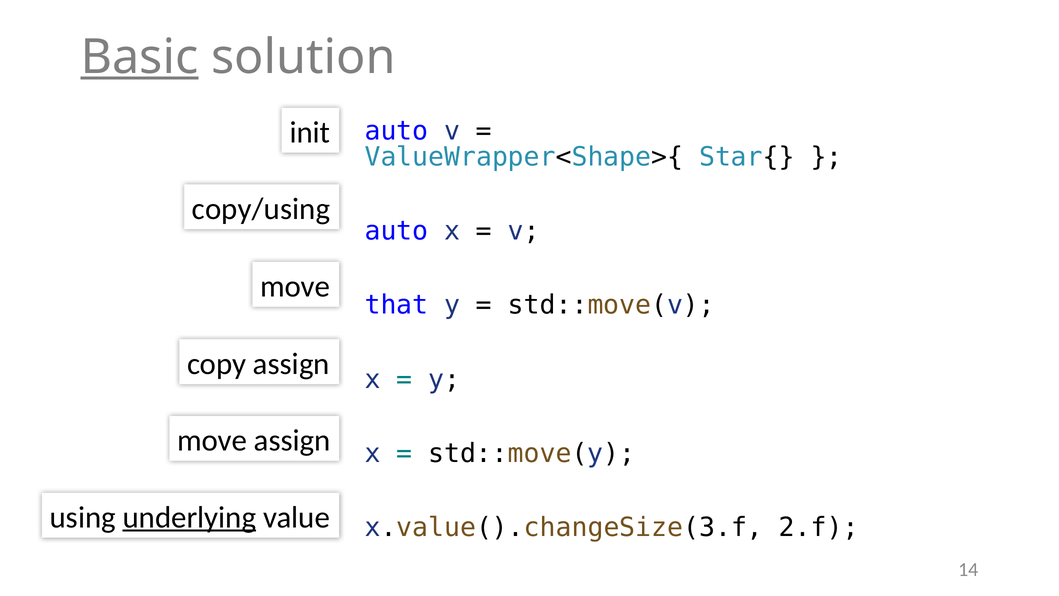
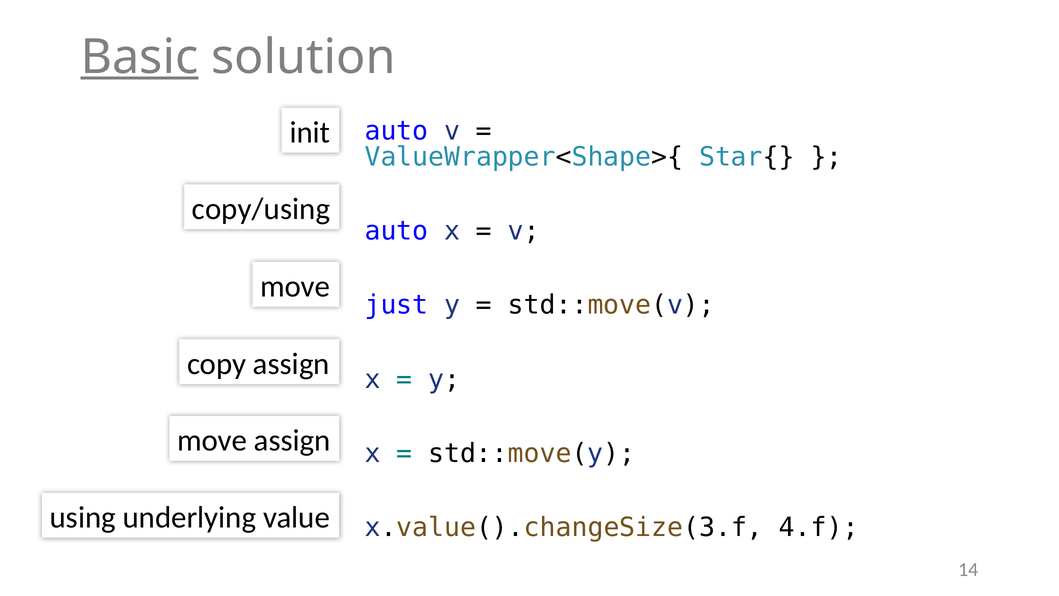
that: that -> just (396, 305)
underlying underline: present -> none (189, 517)
2.f: 2.f -> 4.f (819, 527)
